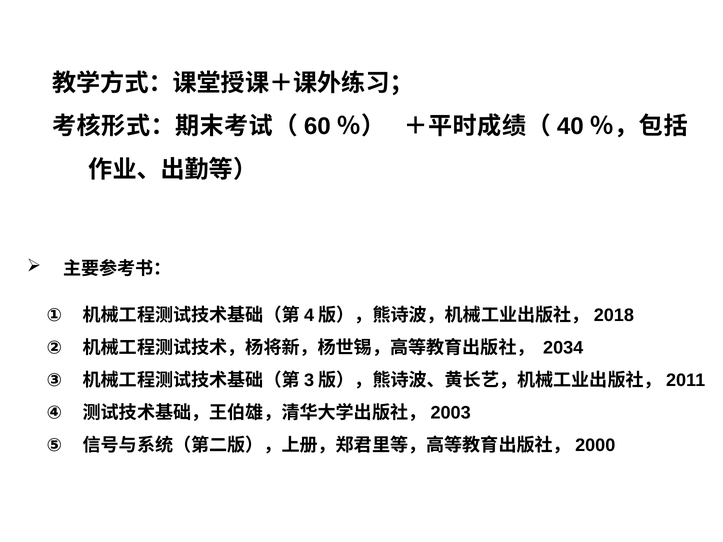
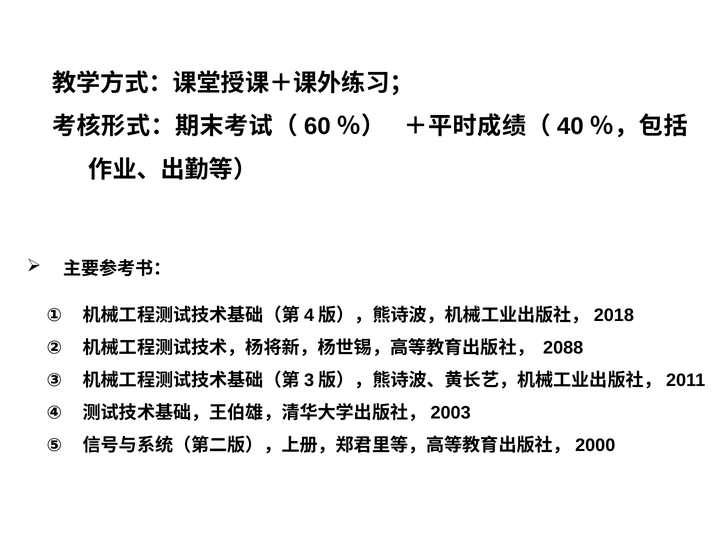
2034: 2034 -> 2088 (563, 348)
